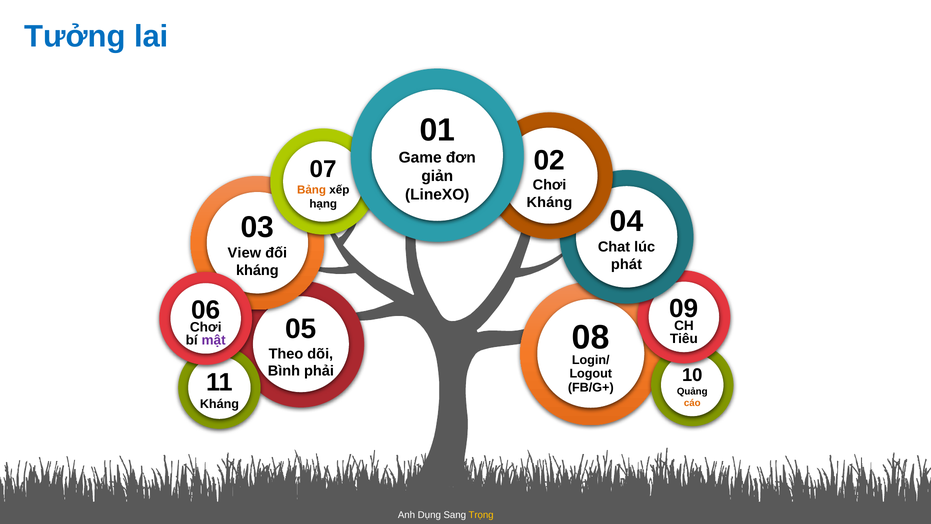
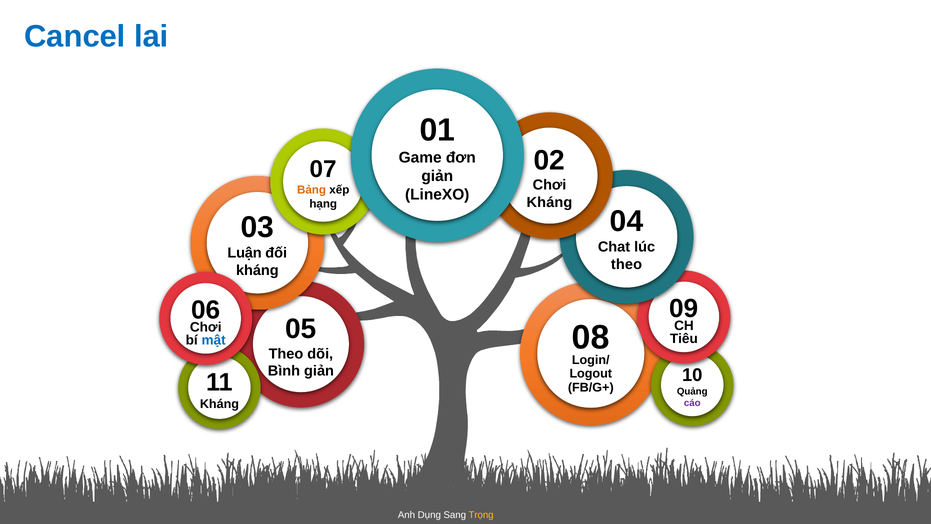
Tưởng: Tưởng -> Cancel (75, 36)
View: View -> Luận (245, 253)
phát: phát -> theo (626, 264)
mật colour: purple -> blue (214, 340)
Bình phải: phải -> giản (319, 371)
cáo colour: orange -> purple (692, 403)
